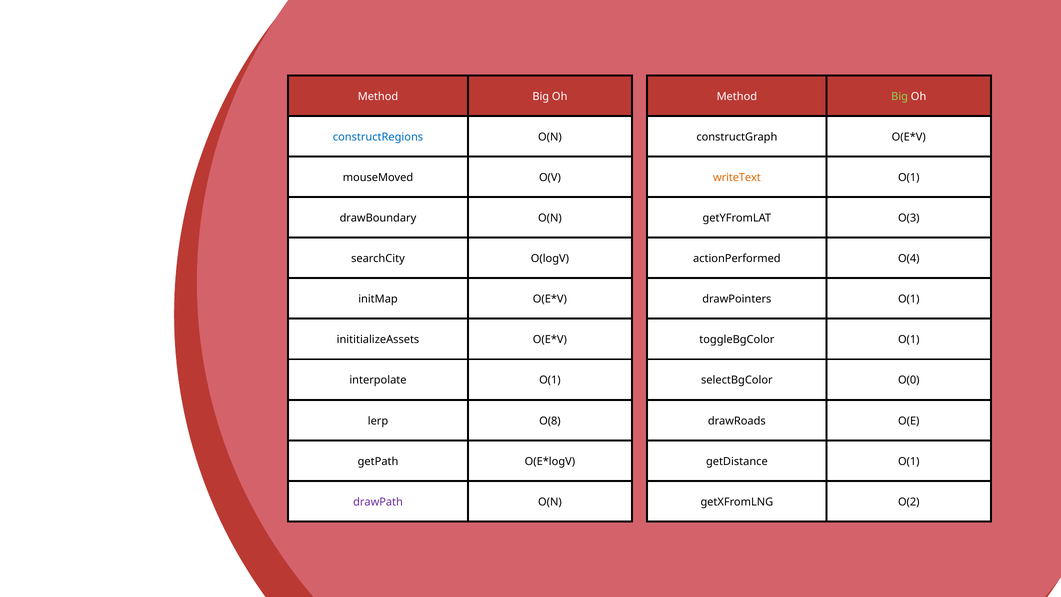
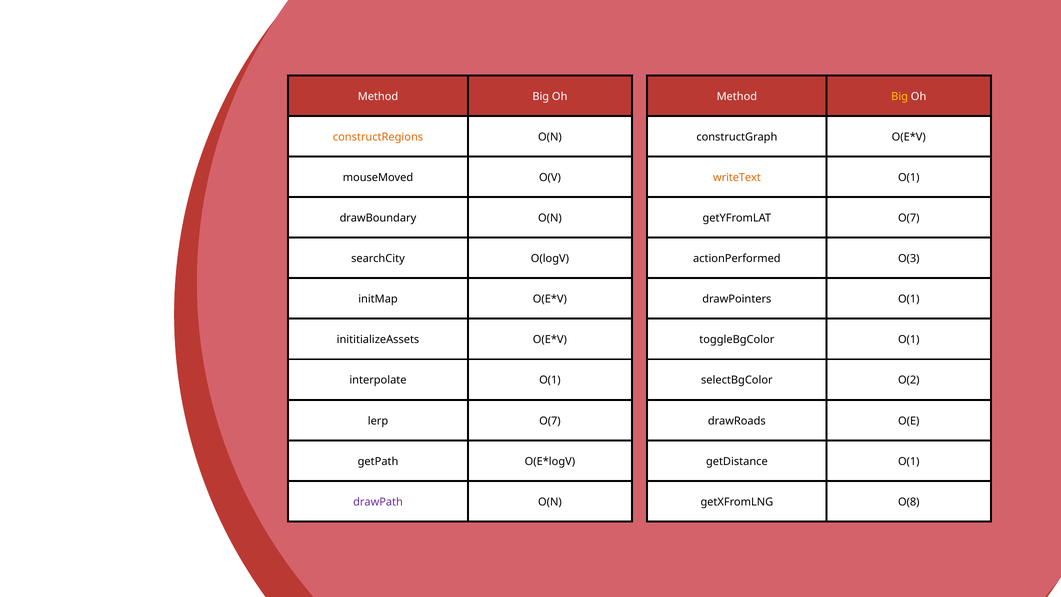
Big colour: light green -> yellow (900, 96)
constructRegions colour: blue -> orange (378, 137)
getYFromLAT O(3: O(3 -> O(7 (909, 218)
O(4: O(4 -> O(3 (909, 259)
O(0: O(0 -> O(2 (909, 380)
lerp O(8: O(8 -> O(7 (550, 421)
O(2: O(2 -> O(8 (909, 502)
